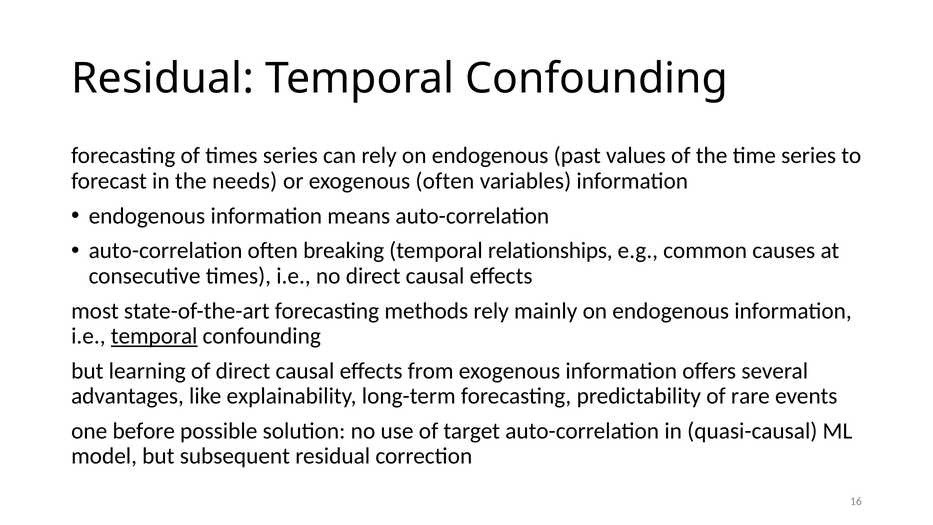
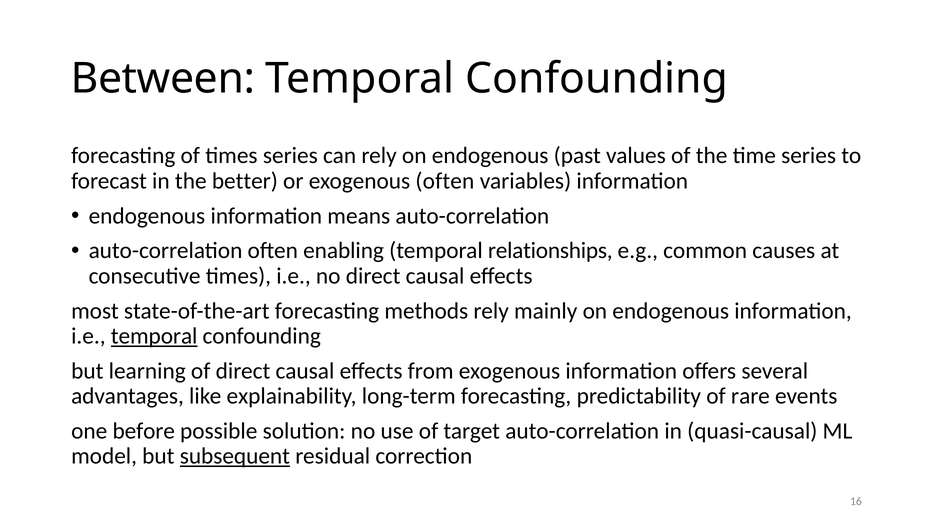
Residual: Residual -> Between (163, 78)
needs: needs -> better (245, 181)
breaking: breaking -> enabling (344, 251)
subsequent underline: none -> present (235, 456)
